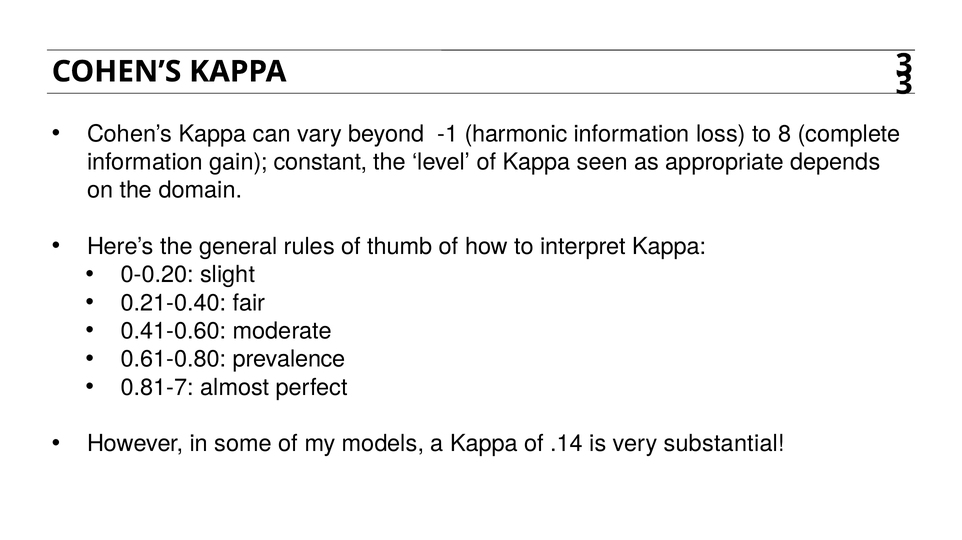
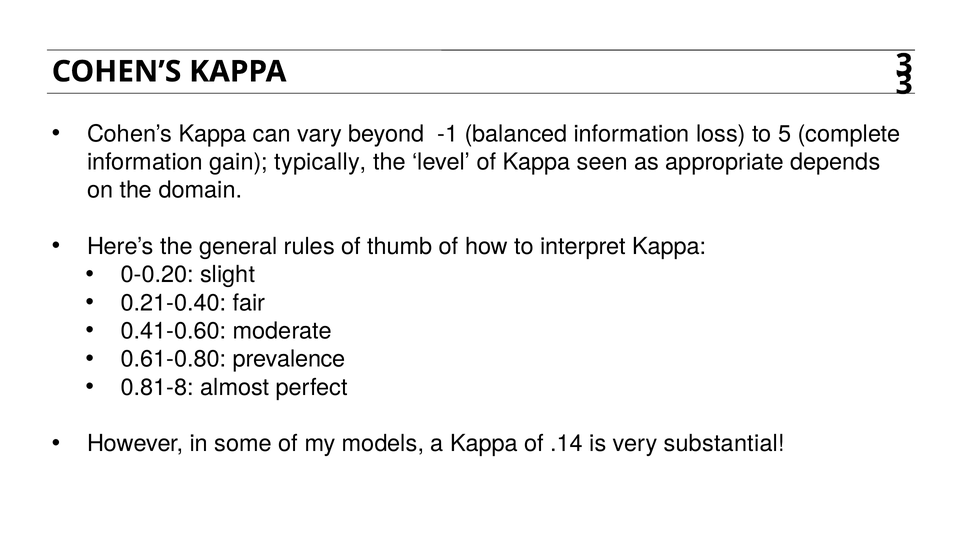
harmonic: harmonic -> balanced (516, 134)
8: 8 -> 5 (785, 134)
constant: constant -> typically (320, 162)
0.81-7: 0.81-7 -> 0.81-8 (157, 387)
